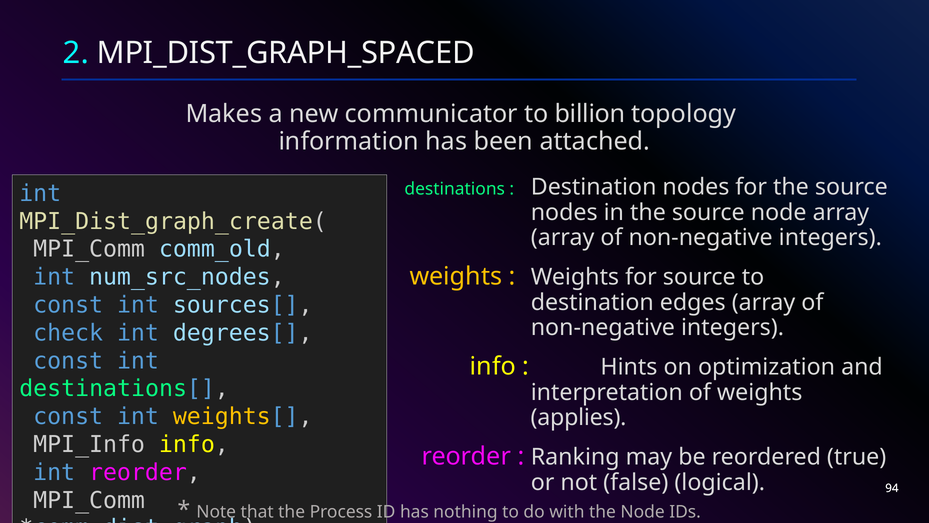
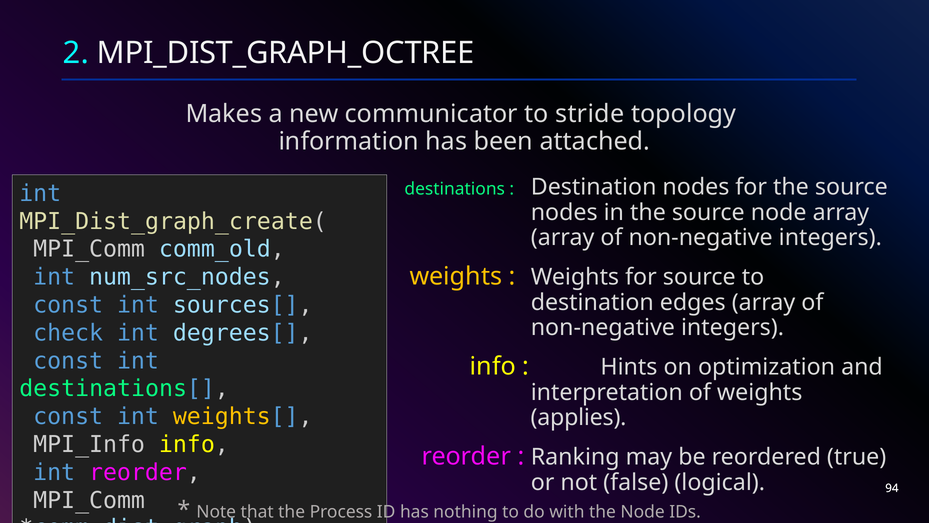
MPI_DIST_GRAPH_SPACED: MPI_DIST_GRAPH_SPACED -> MPI_DIST_GRAPH_OCTREE (286, 53)
billion: billion -> stride (590, 114)
